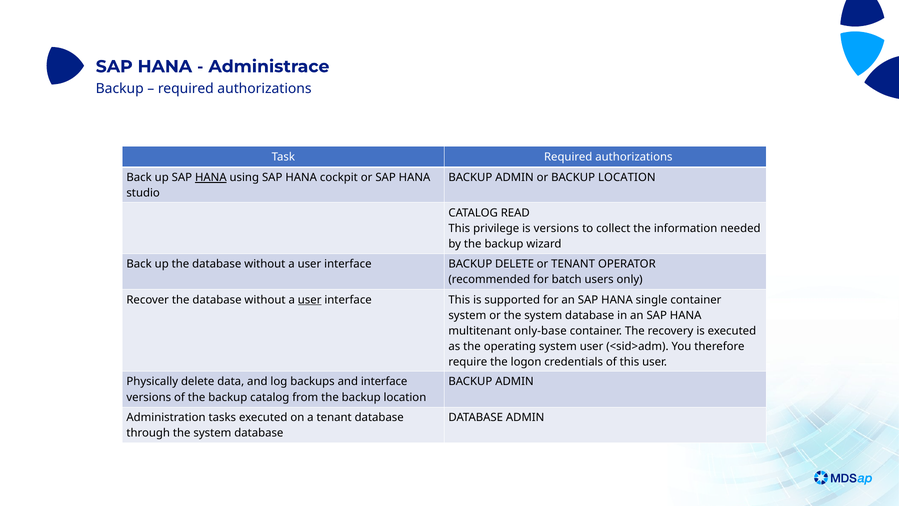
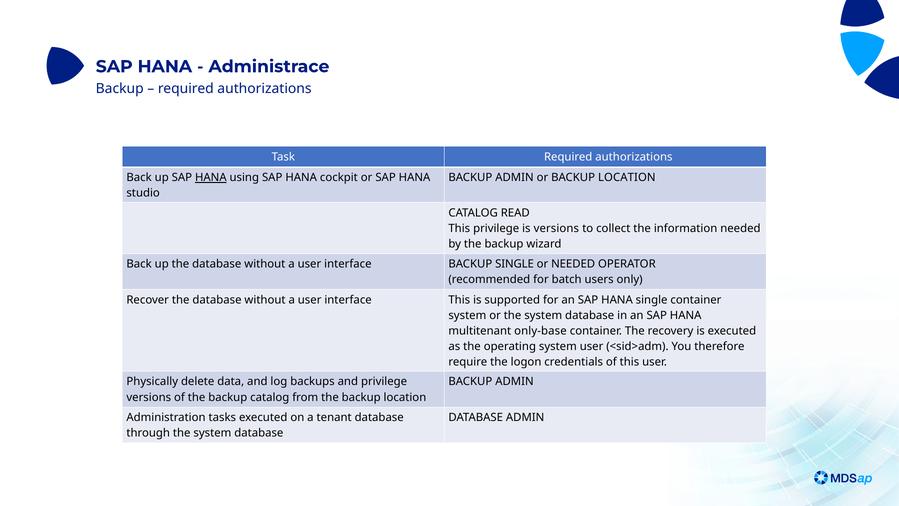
BACKUP DELETE: DELETE -> SINGLE (515, 264)
or TENANT: TENANT -> NEEDED (573, 264)
user underline: present -> none (310, 300)
and interface: interface -> privilege (384, 382)
